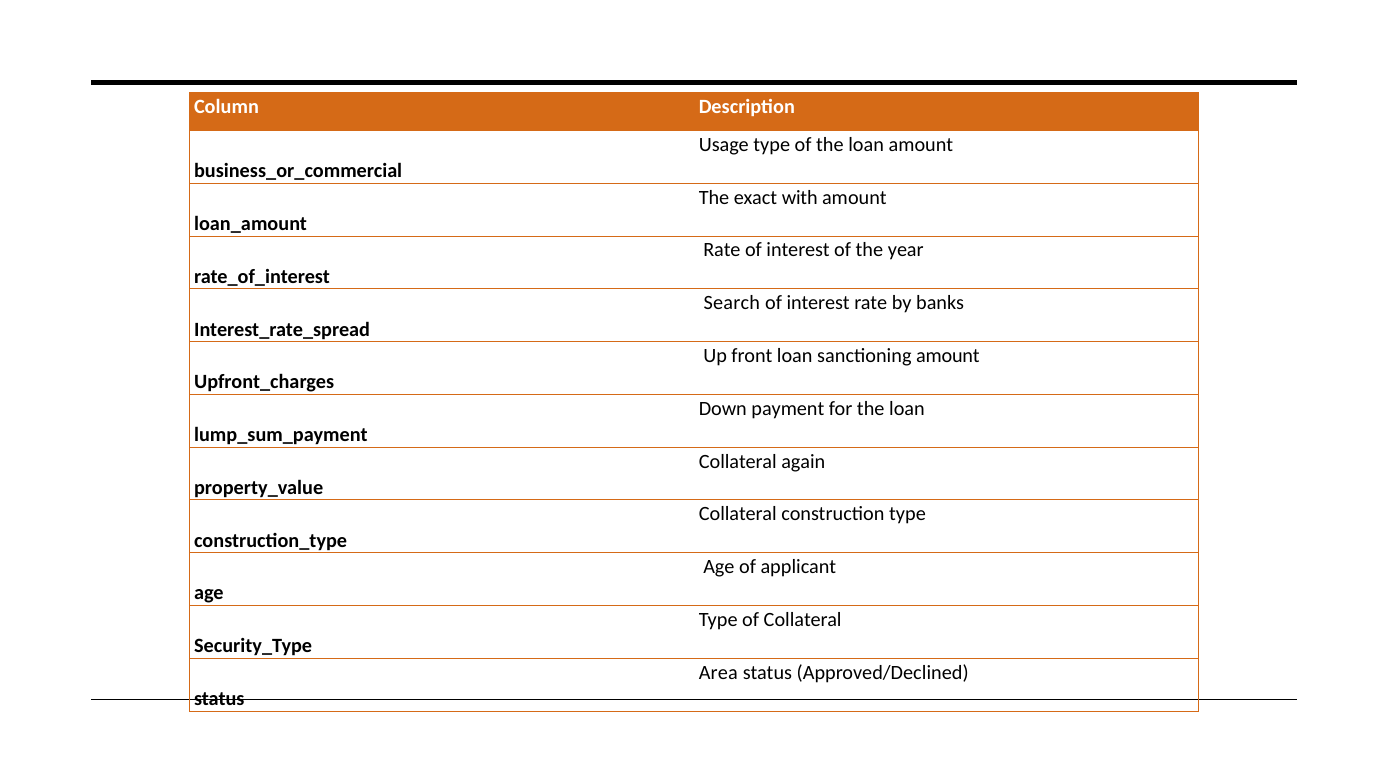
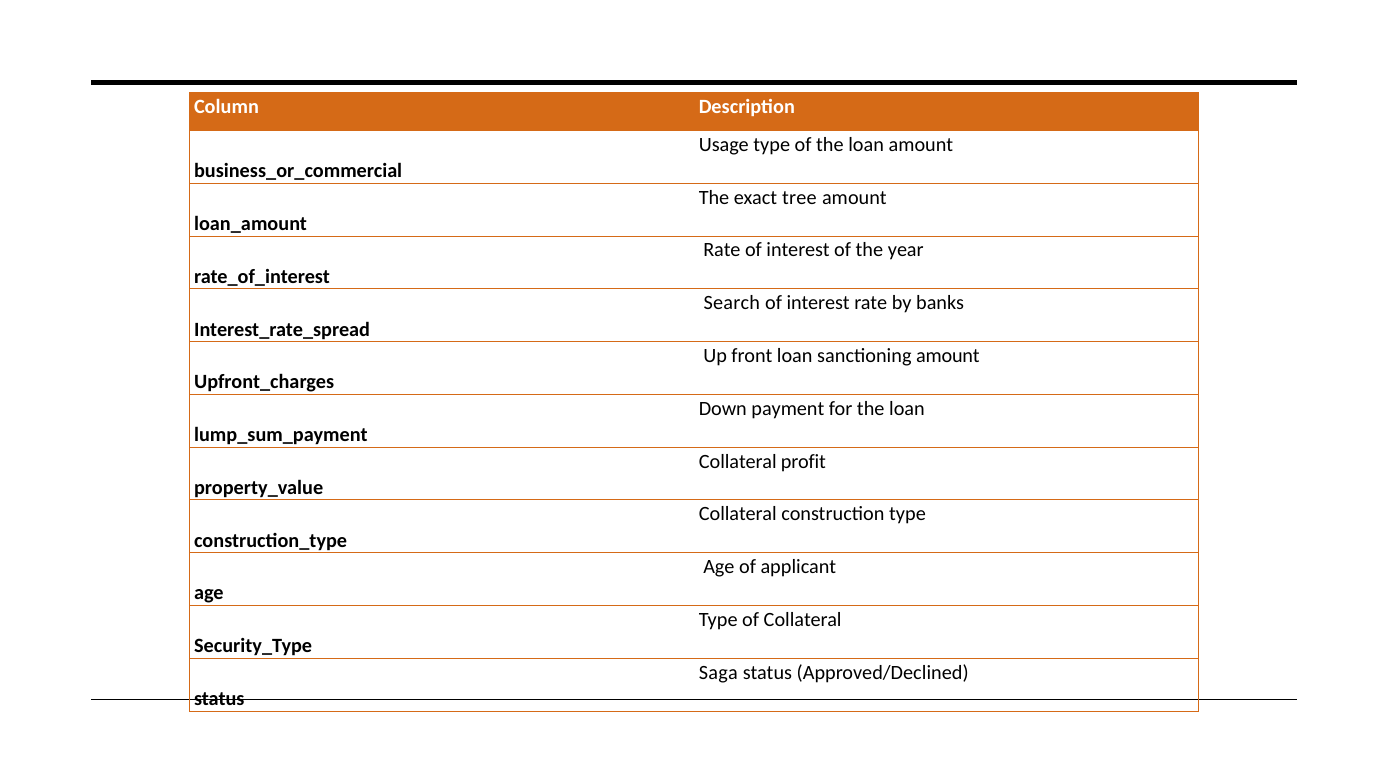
with: with -> tree (799, 197)
again: again -> profit (803, 461)
Area: Area -> Saga (718, 672)
